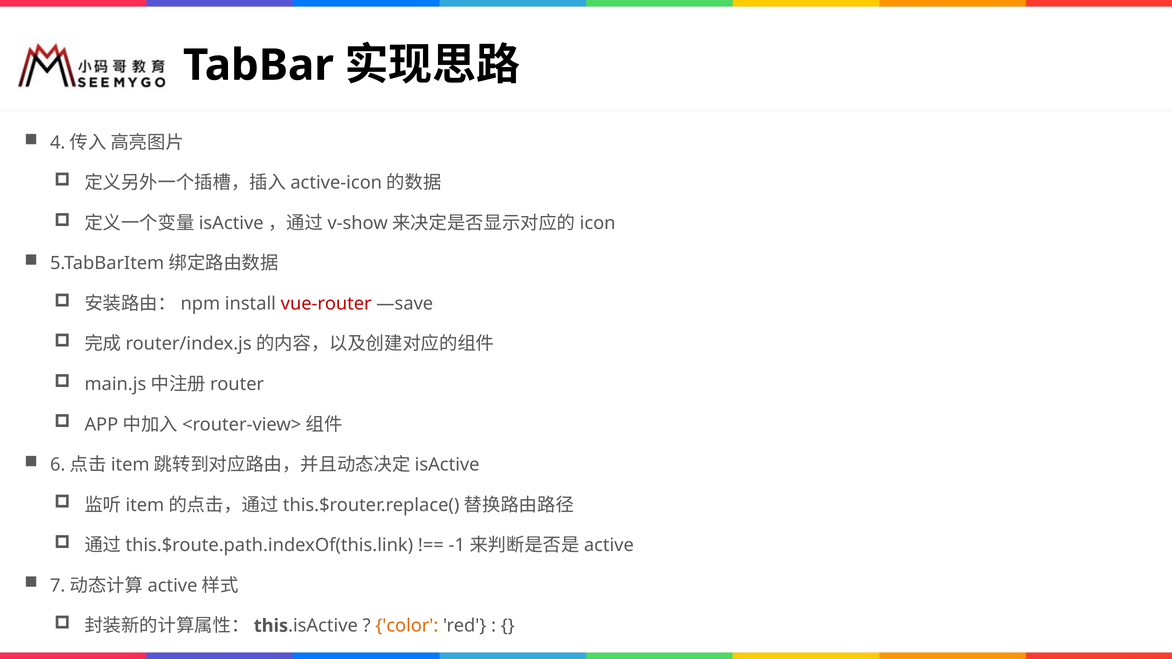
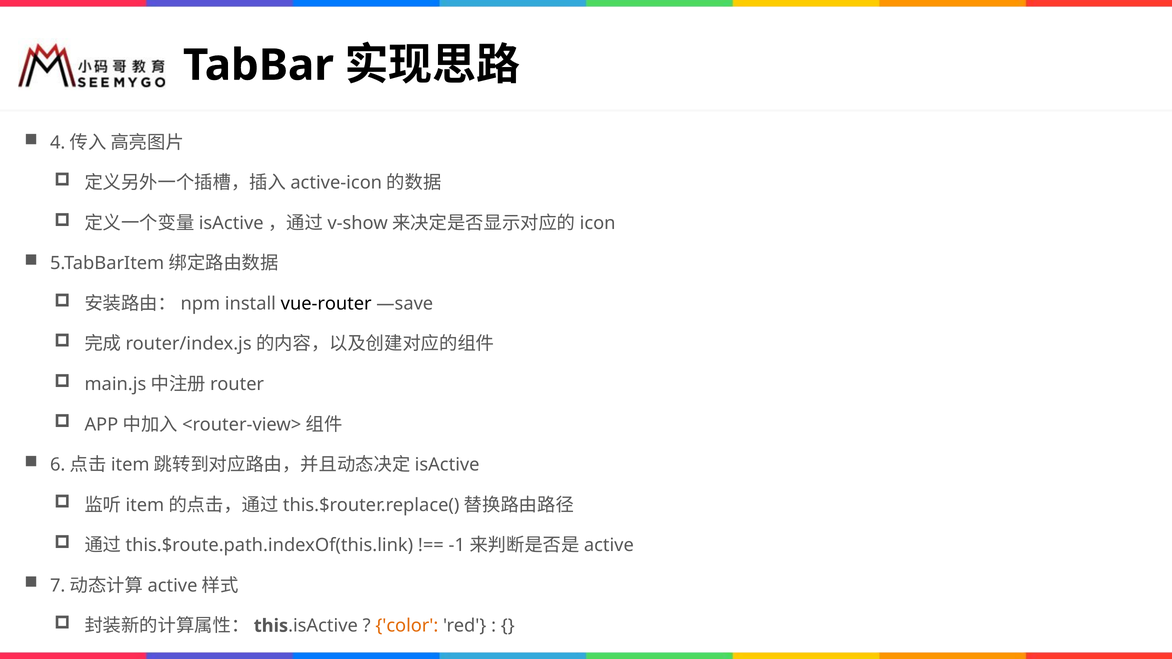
vue-router colour: red -> black (326, 304)
